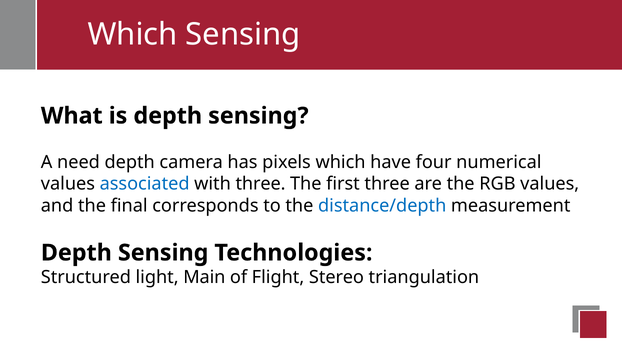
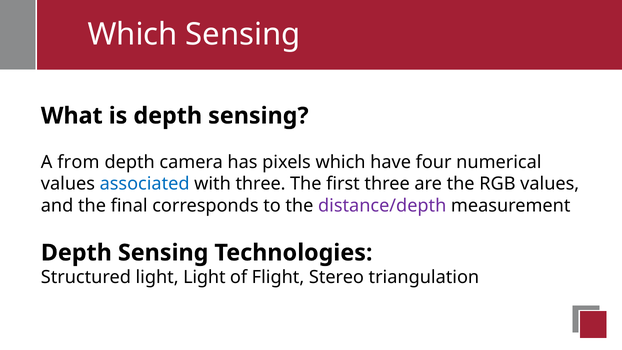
need: need -> from (78, 162)
distance/depth colour: blue -> purple (382, 206)
light Main: Main -> Light (204, 277)
